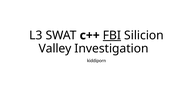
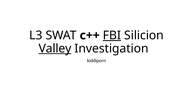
Valley underline: none -> present (55, 48)
